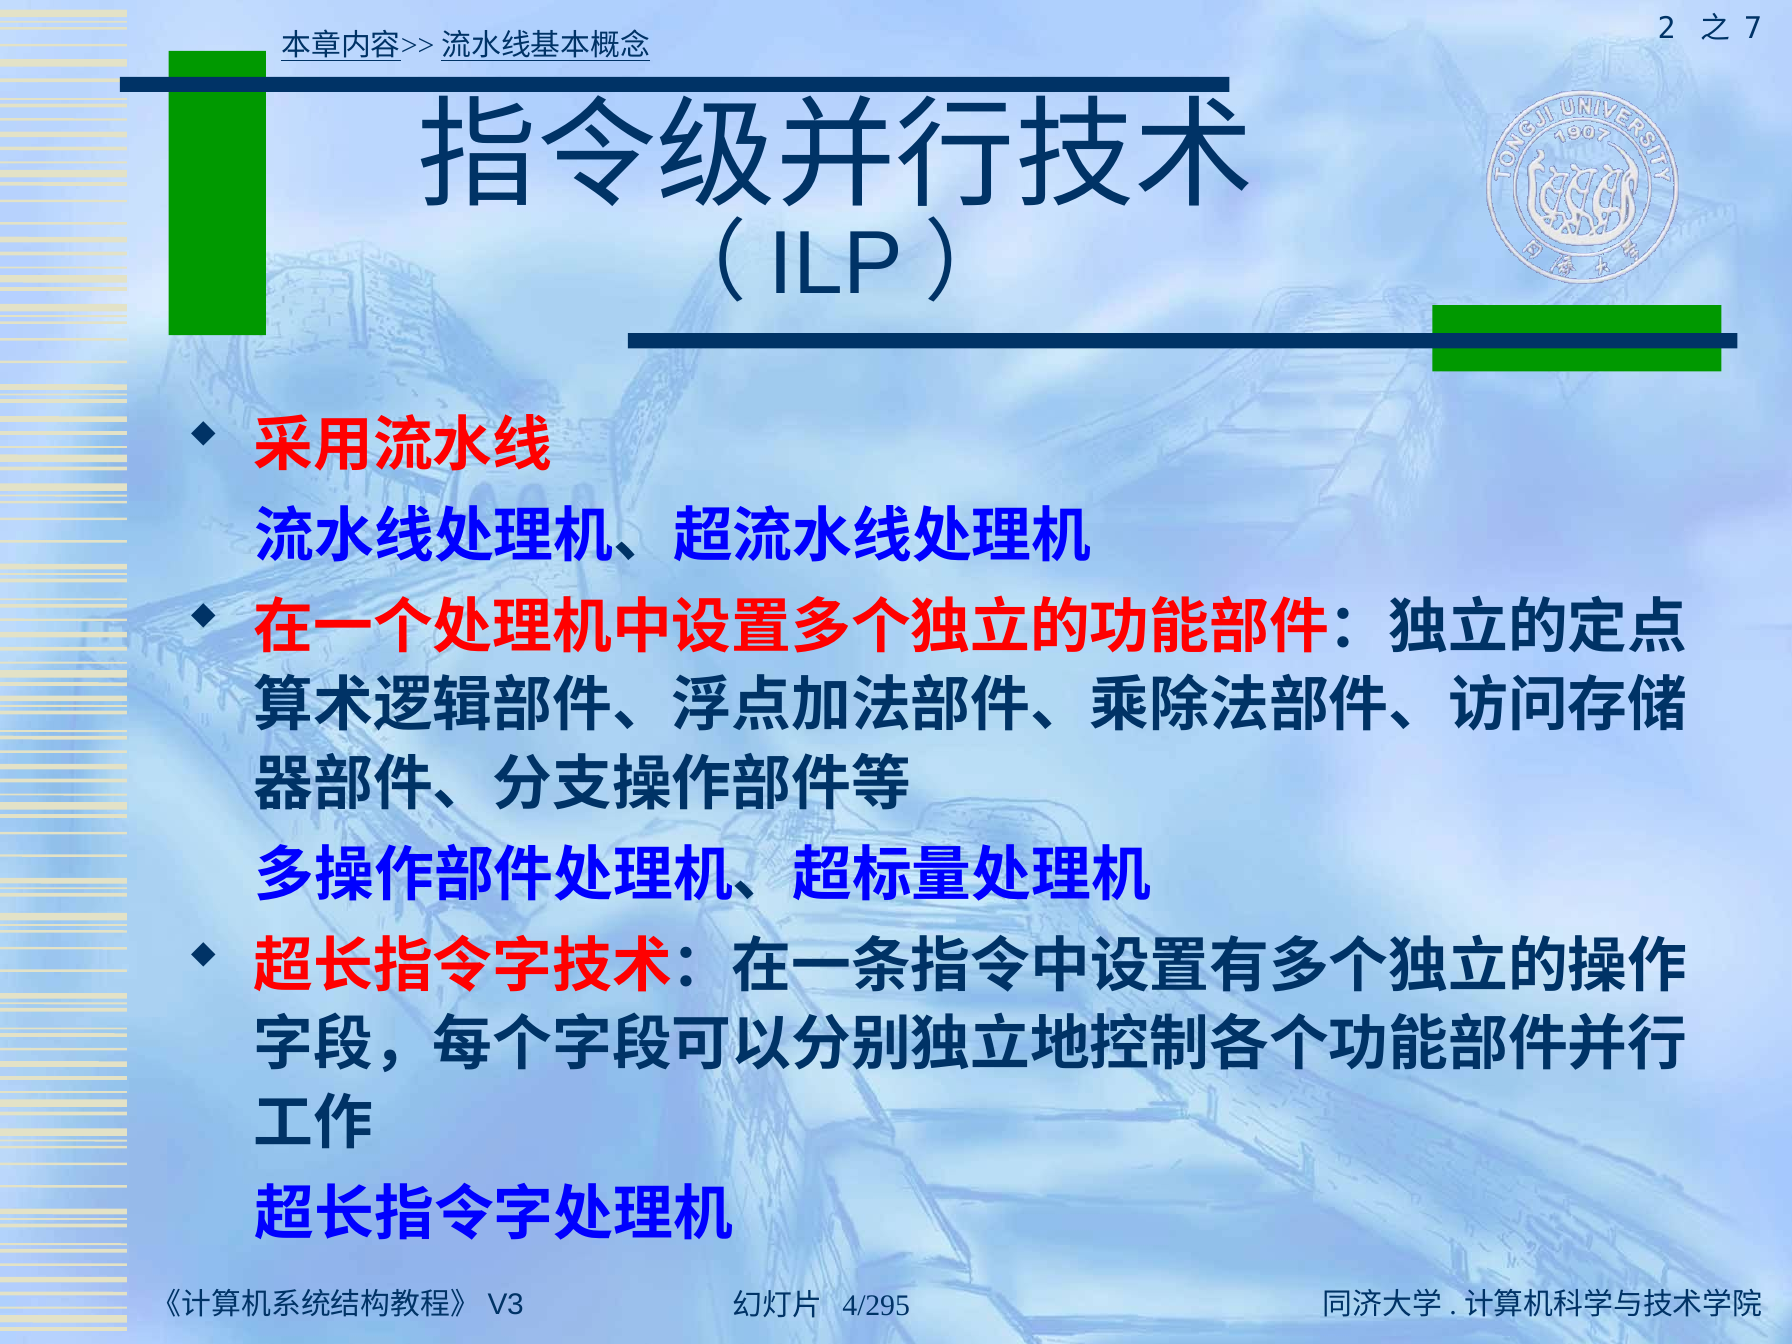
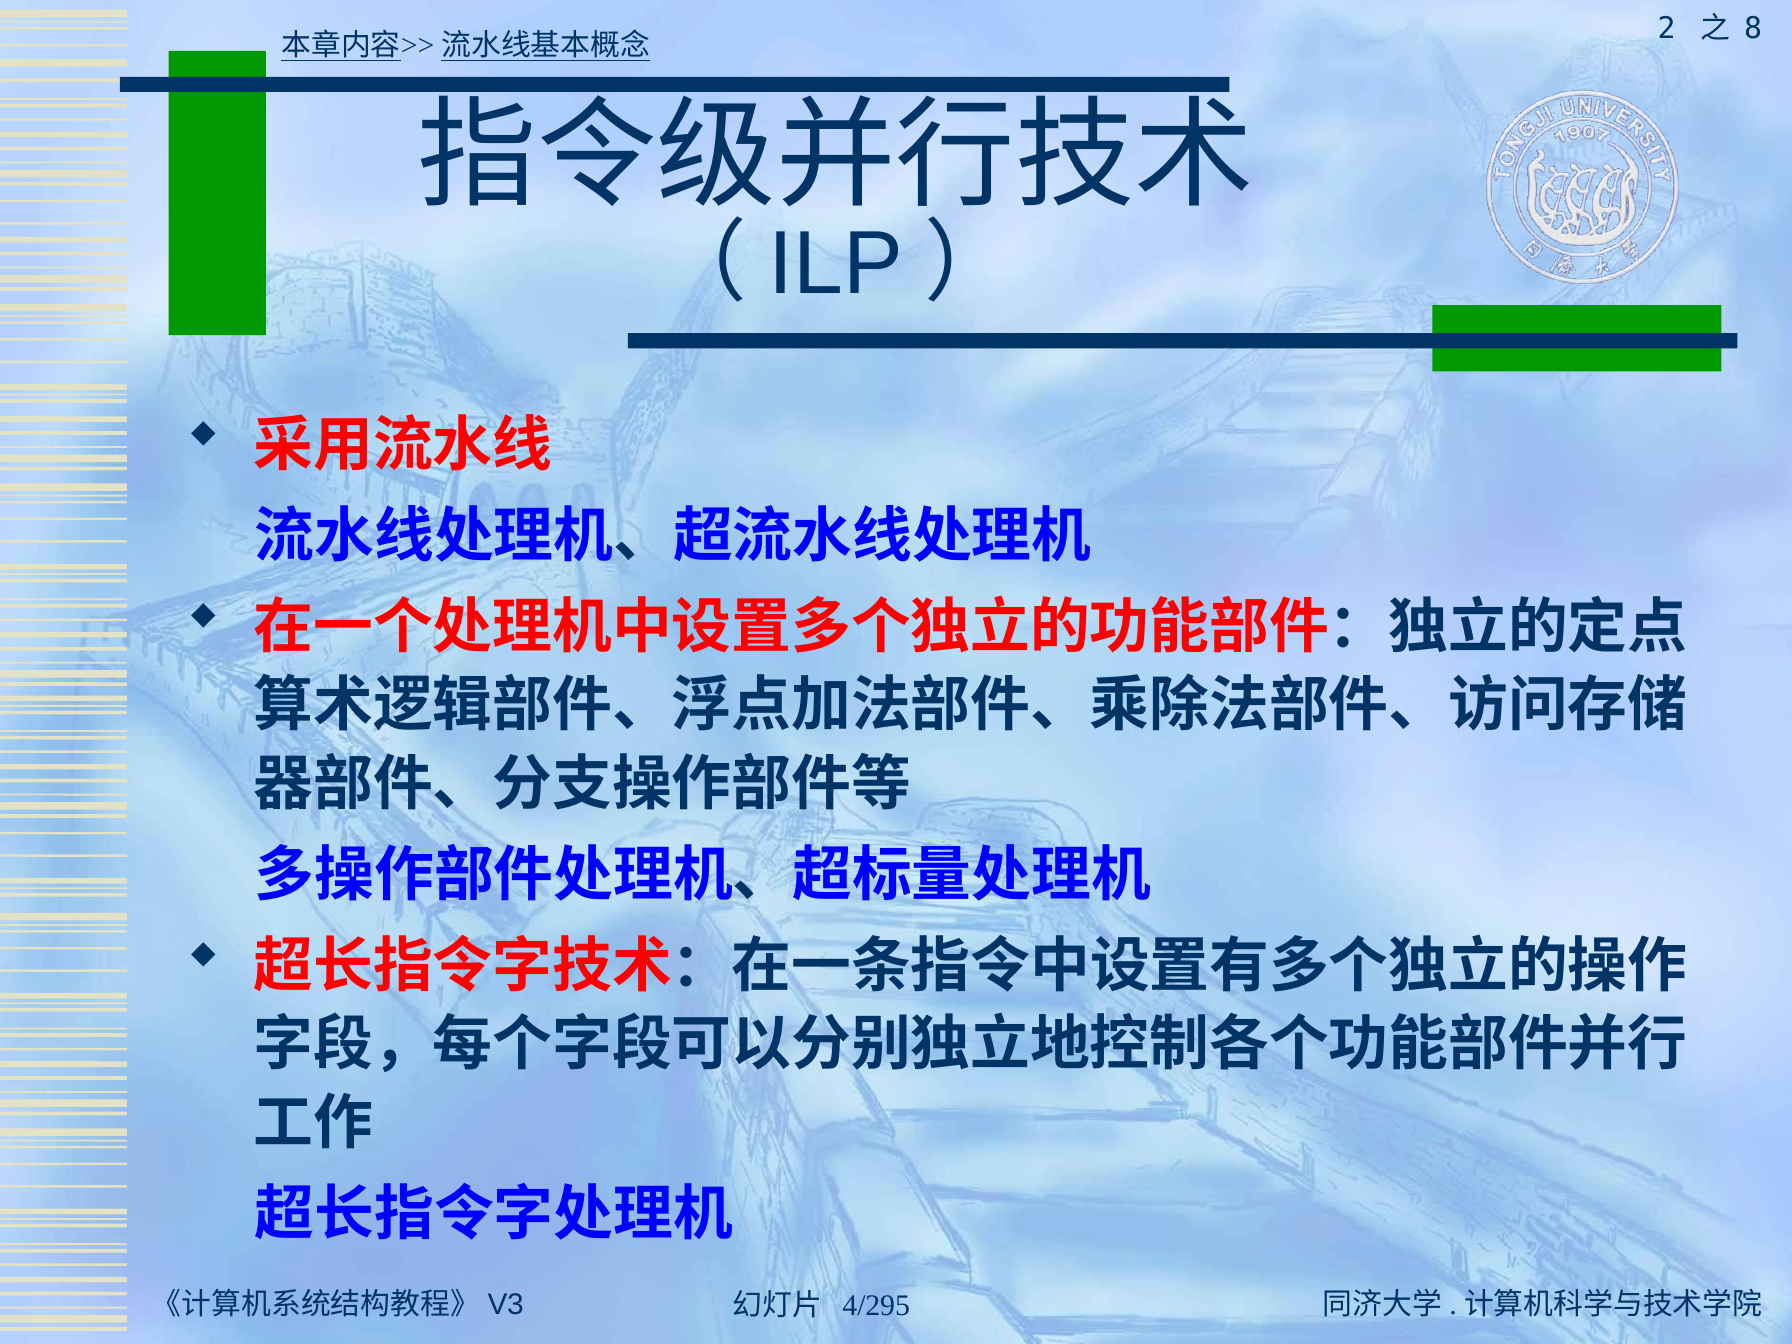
7: 7 -> 8 (1753, 29)
